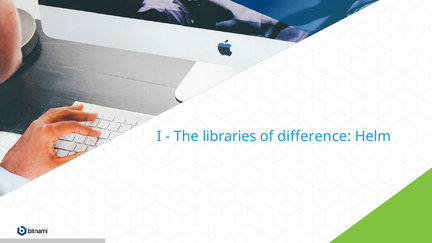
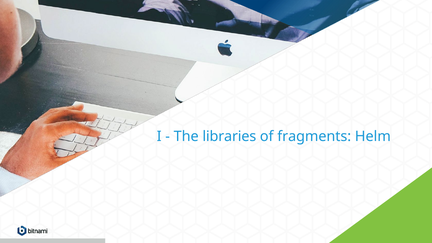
difference: difference -> fragments (314, 136)
